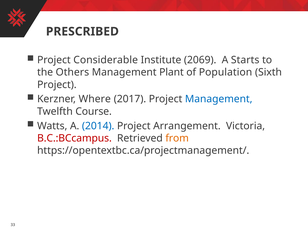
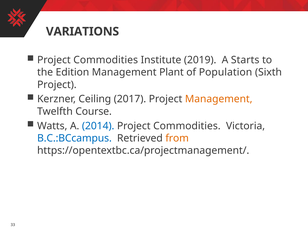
PRESCRIBED: PRESCRIBED -> VARIATIONS (82, 32)
Considerable: Considerable -> Commodities (106, 60)
2069: 2069 -> 2019 (200, 60)
Others: Others -> Edition (72, 72)
Where: Where -> Ceiling (95, 99)
Management colour: blue -> orange (219, 99)
Arrangement: Arrangement -> Commodities (187, 126)
B.C.:BCcampus colour: red -> blue (74, 138)
